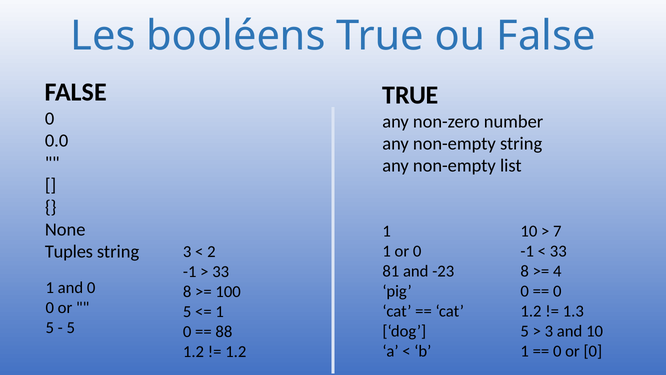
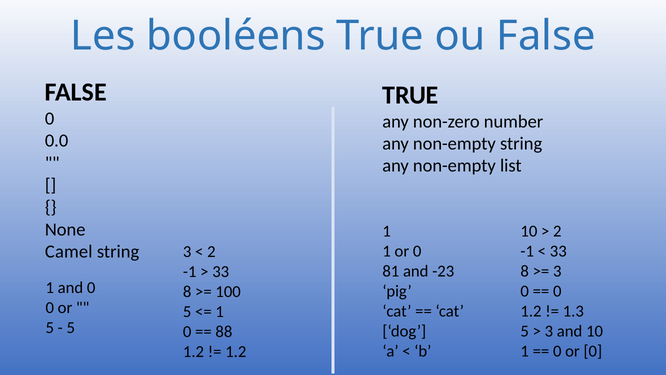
7: 7 -> 2 (557, 231)
Tuples: Tuples -> Camel (69, 252)
4: 4 -> 3 (557, 271)
